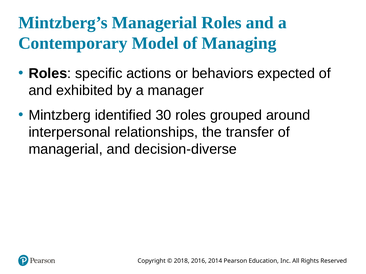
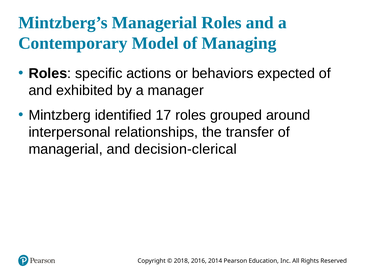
30: 30 -> 17 (163, 115)
decision-diverse: decision-diverse -> decision-clerical (186, 150)
